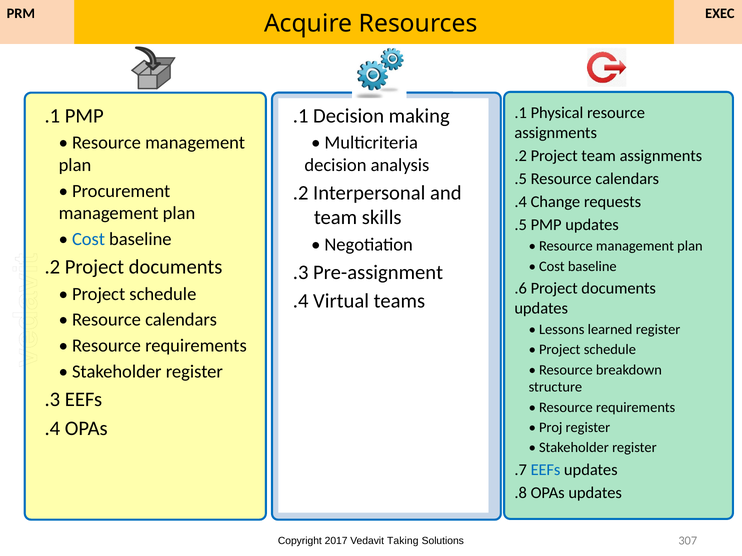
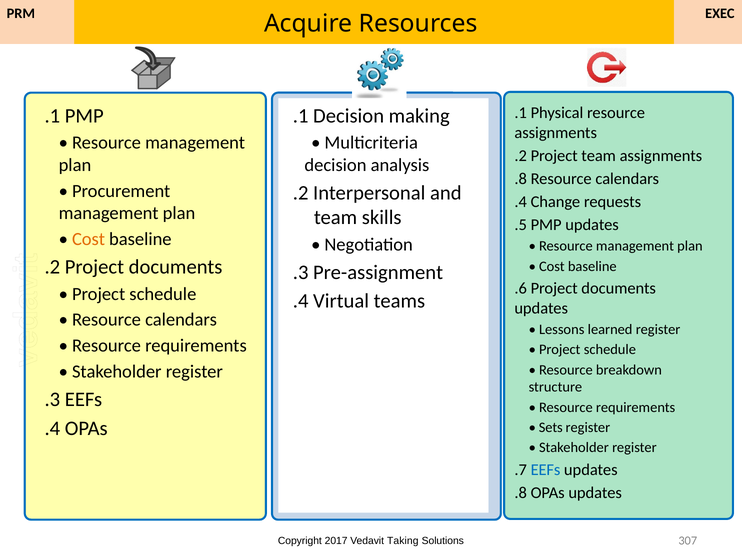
.5: .5 -> .8 (521, 179)
Cost colour: blue -> orange (89, 239)
Proj: Proj -> Sets (551, 428)
